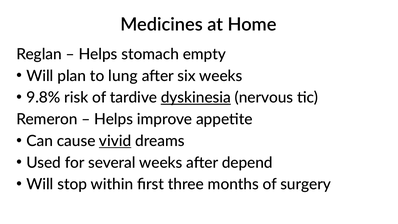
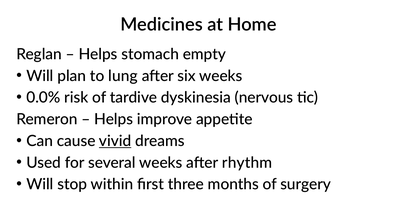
9.8%: 9.8% -> 0.0% (43, 98)
dyskinesia underline: present -> none (196, 98)
depend: depend -> rhythm (247, 163)
